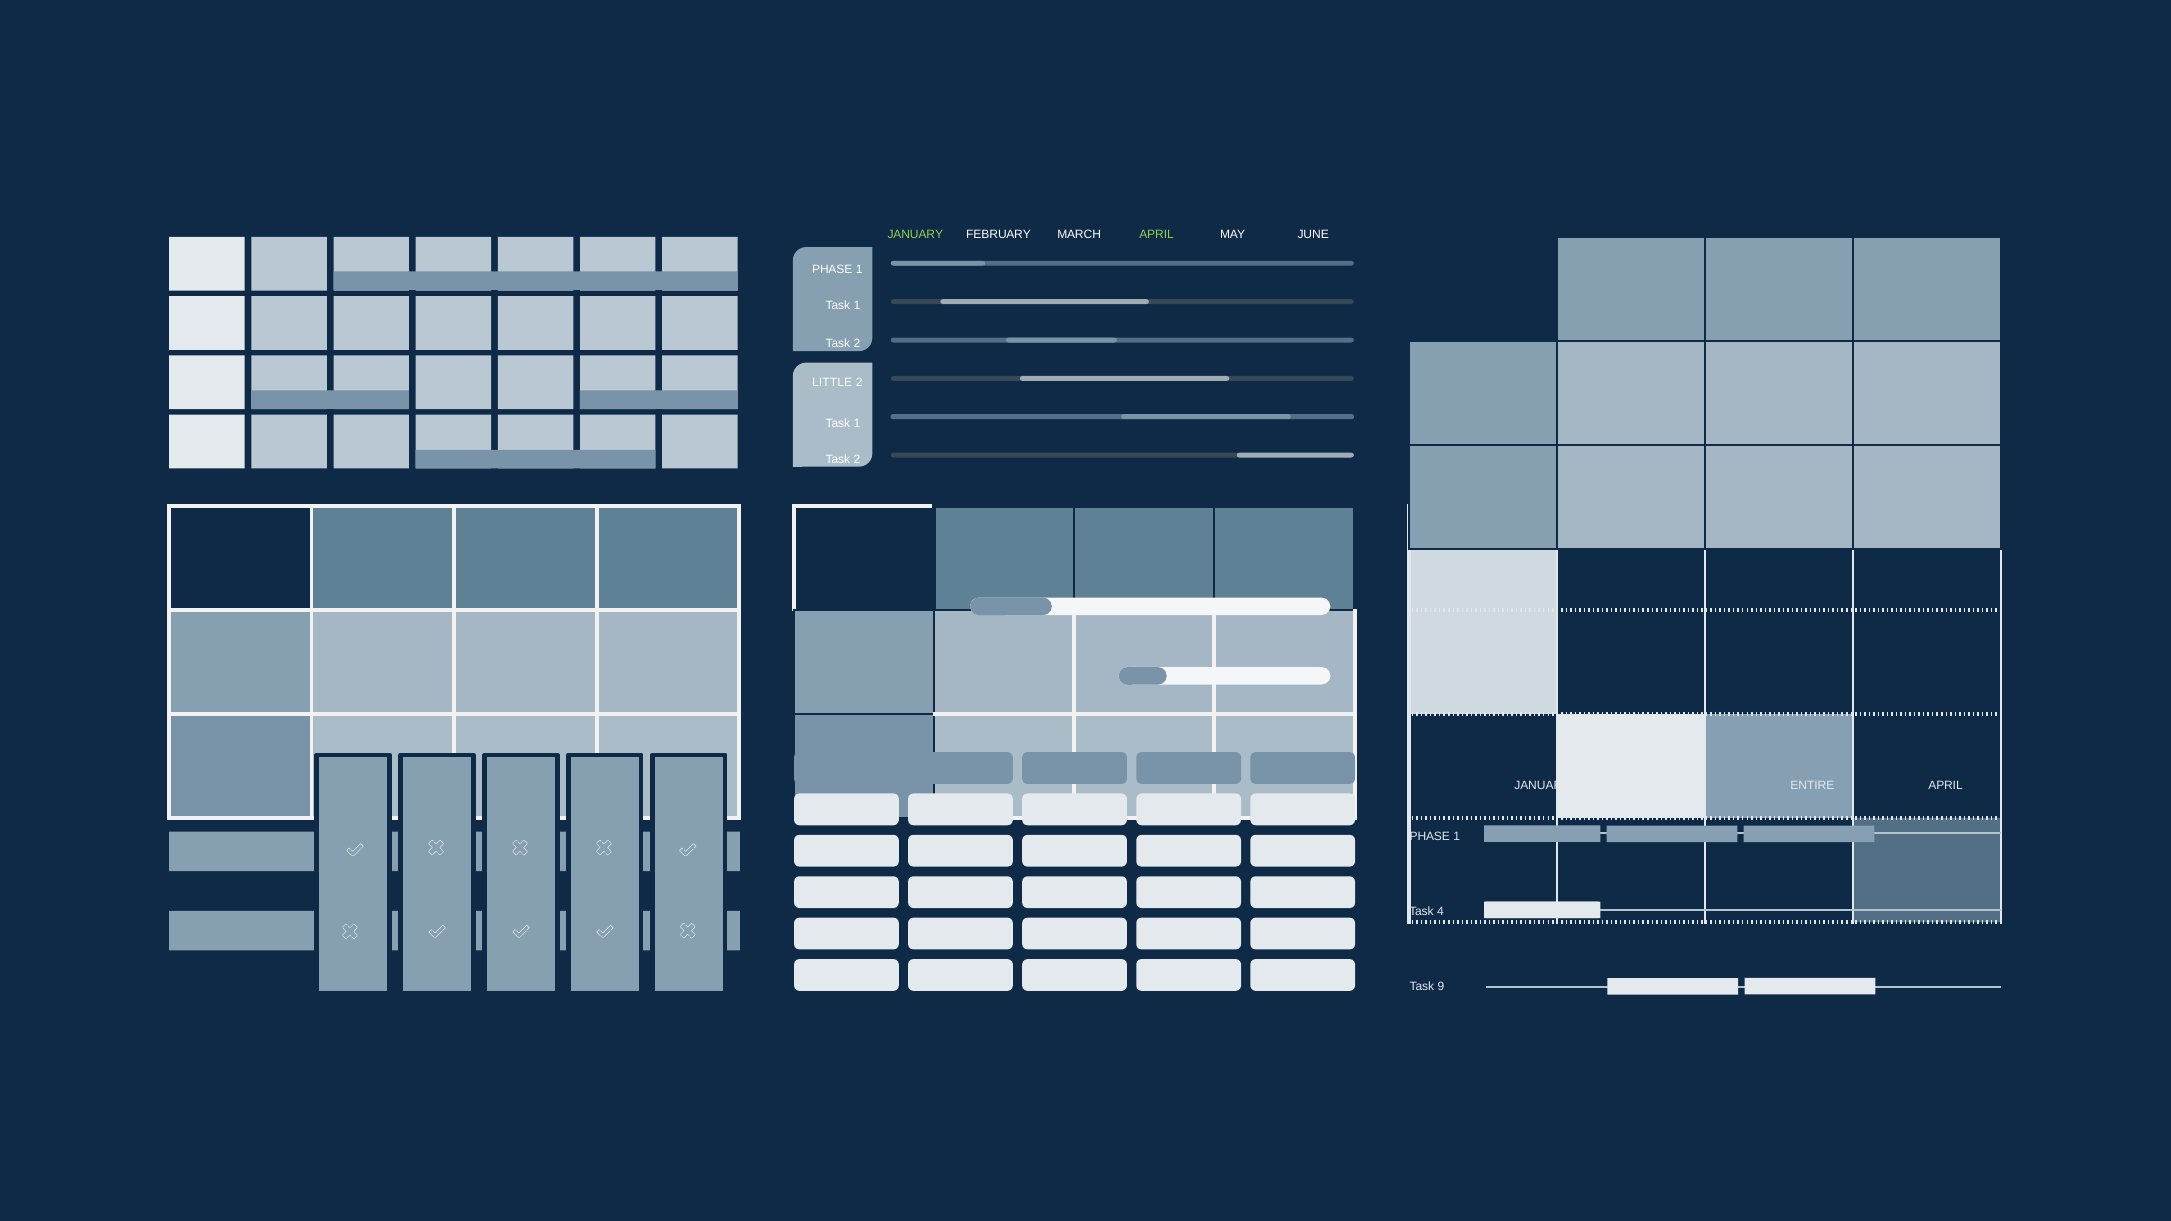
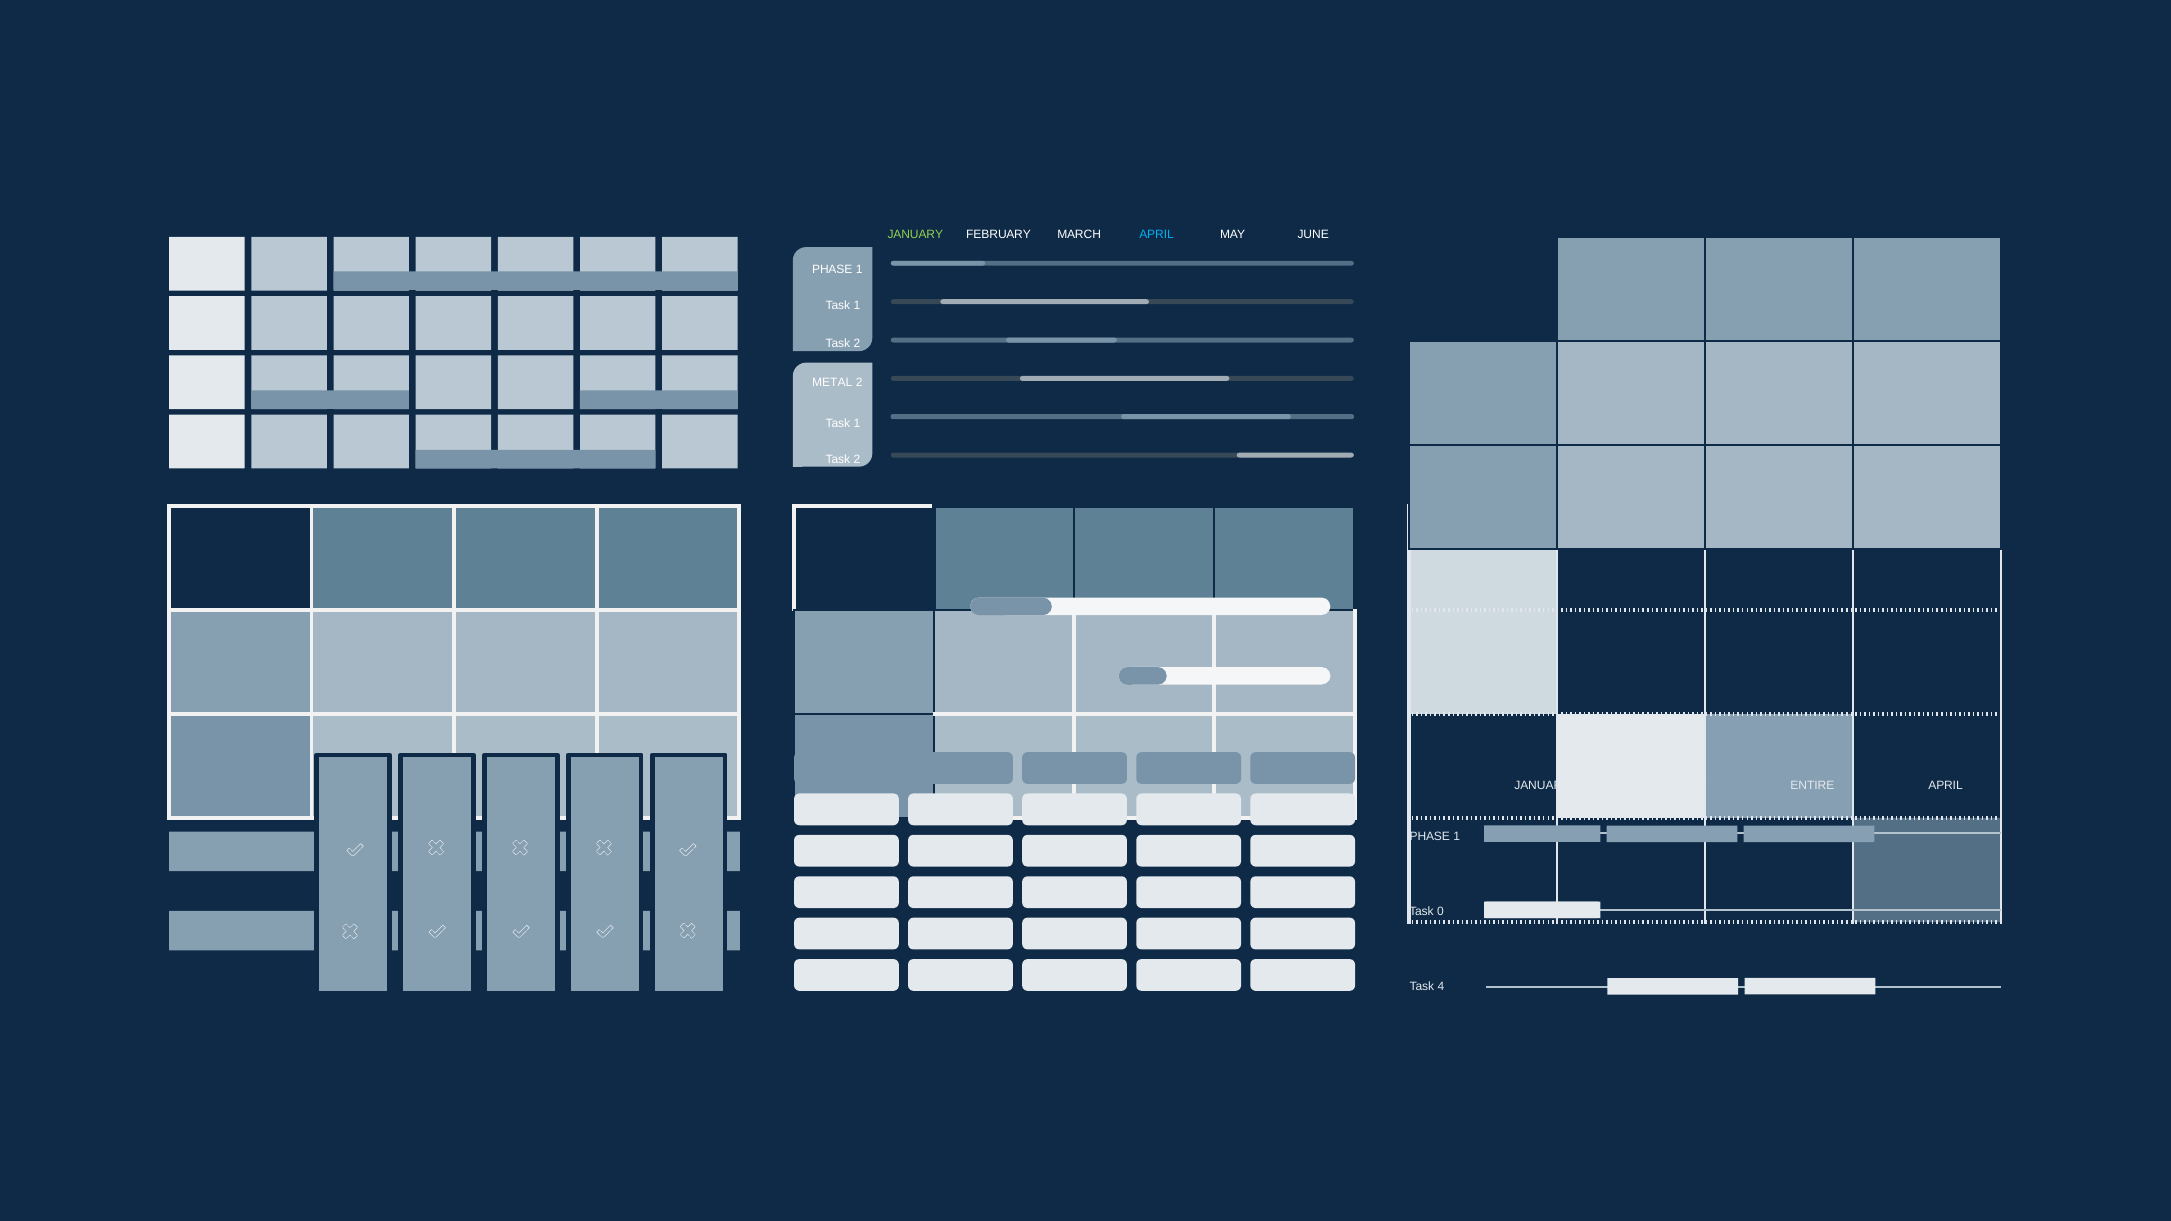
APRIL colour: light green -> light blue (1157, 234)
LITTLE: LITTLE -> METAL (832, 383)
4: 4 -> 0 (1440, 912)
9: 9 -> 4 (1441, 987)
